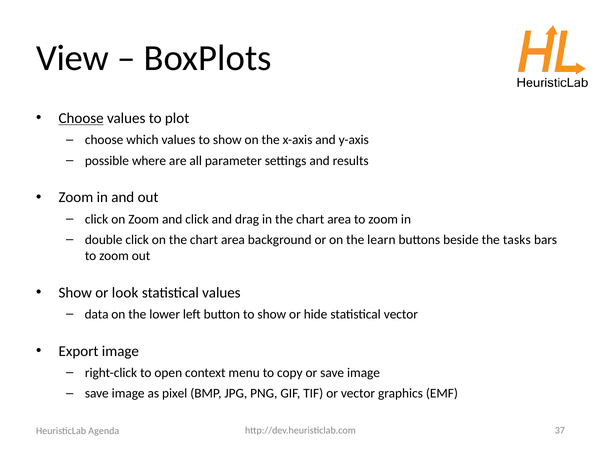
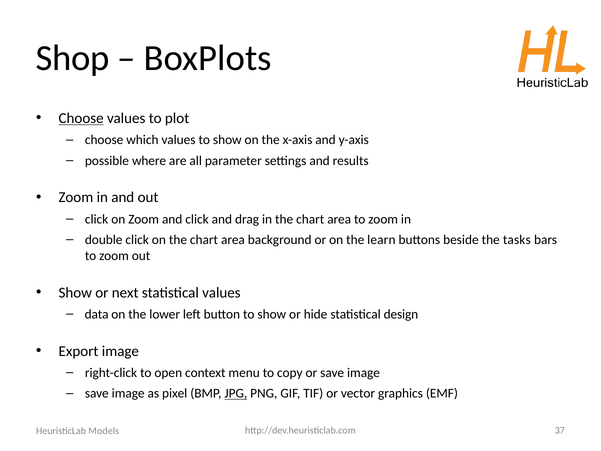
View: View -> Shop (73, 58)
look: look -> next (125, 293)
statistical vector: vector -> design (401, 314)
JPG underline: none -> present (236, 393)
Agenda: Agenda -> Models (104, 430)
